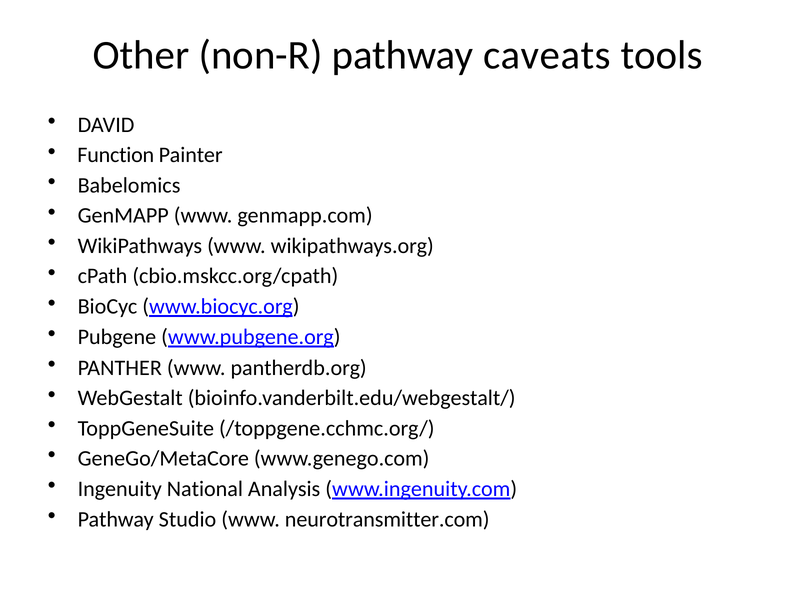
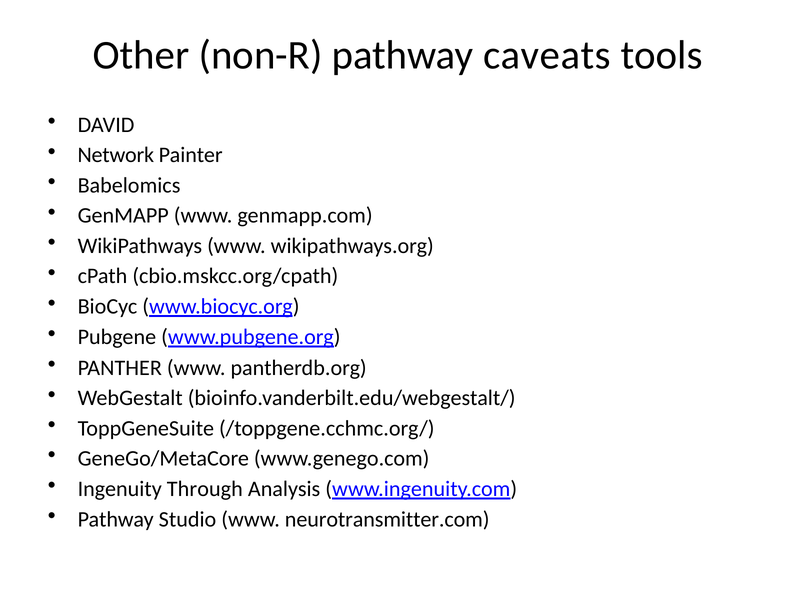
Function: Function -> Network (116, 155)
National: National -> Through (205, 489)
